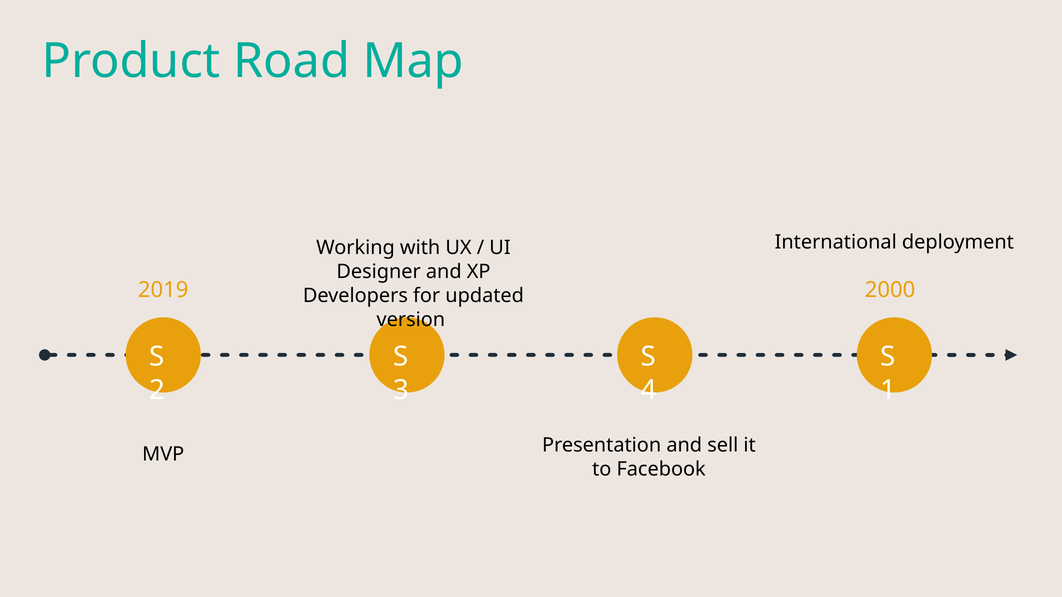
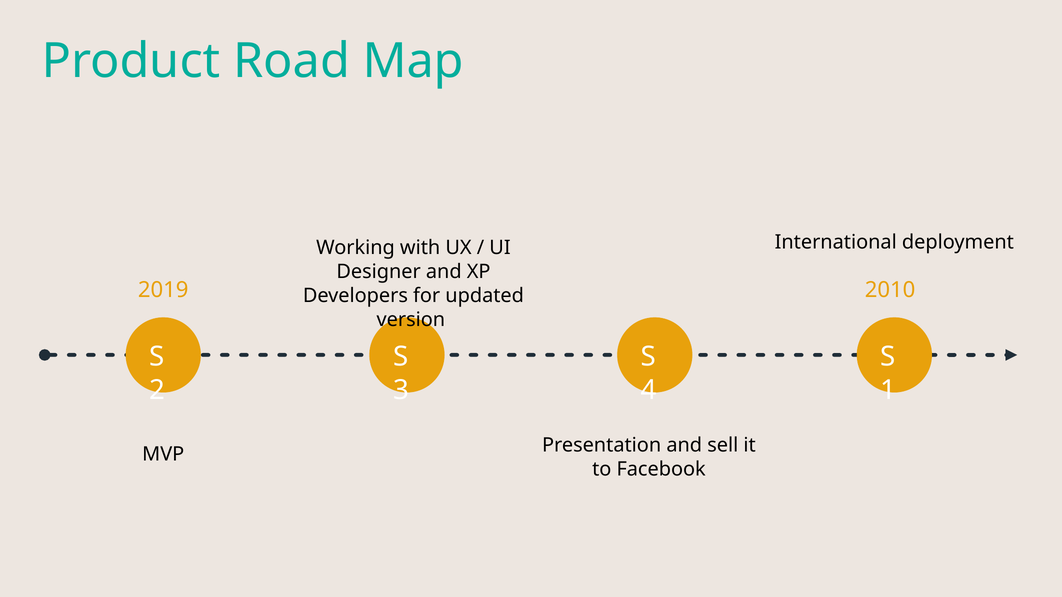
2000: 2000 -> 2010 (890, 290)
